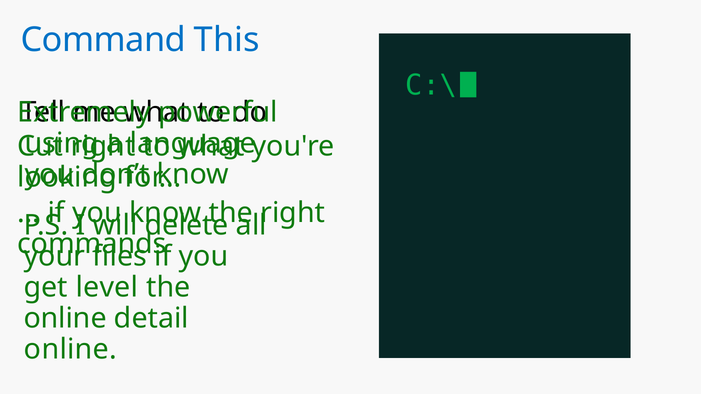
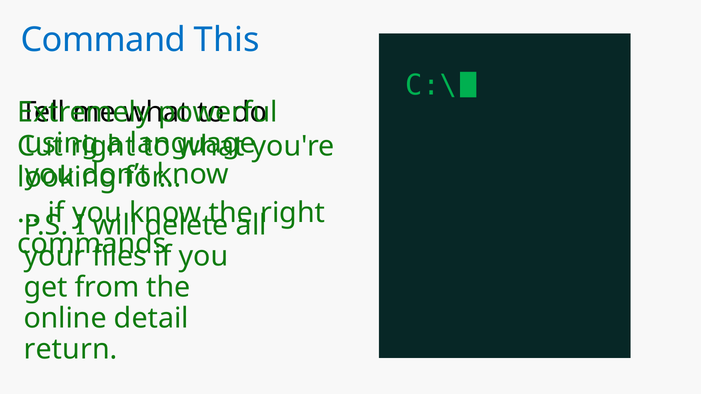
level: level -> from (107, 288)
online: online -> return (71, 349)
